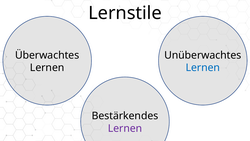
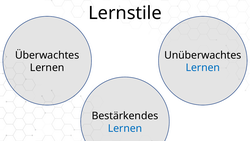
Lernen colour: purple -> blue (125, 128)
